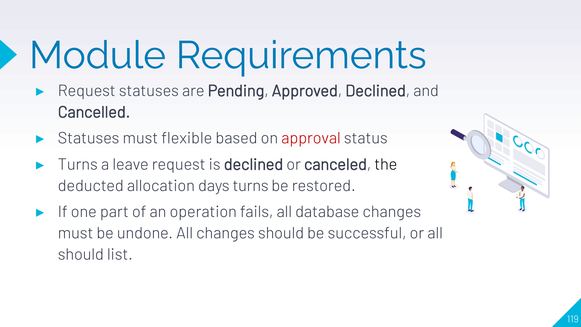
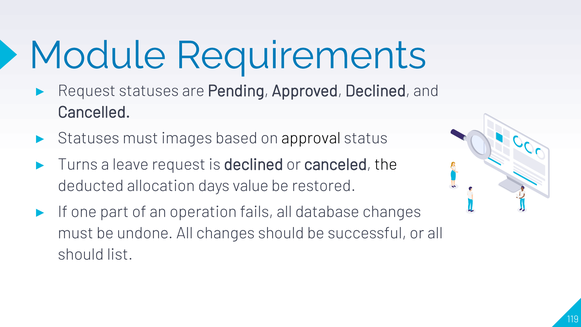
flexible: flexible -> images (187, 138)
approval colour: red -> black (311, 138)
days turns: turns -> value (251, 186)
